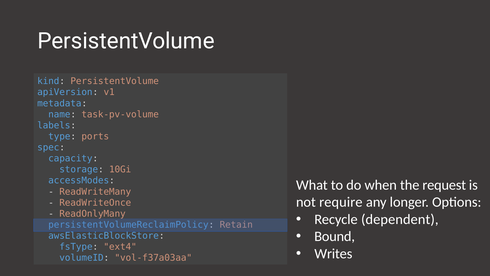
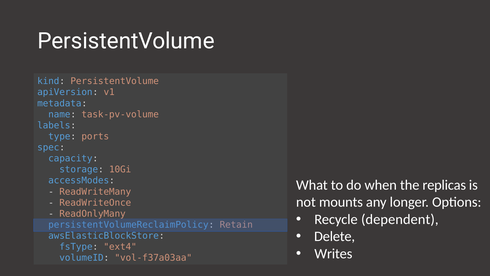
request: request -> replicas (444, 185)
require: require -> mounts (341, 202)
Bound: Bound -> Delete (335, 236)
